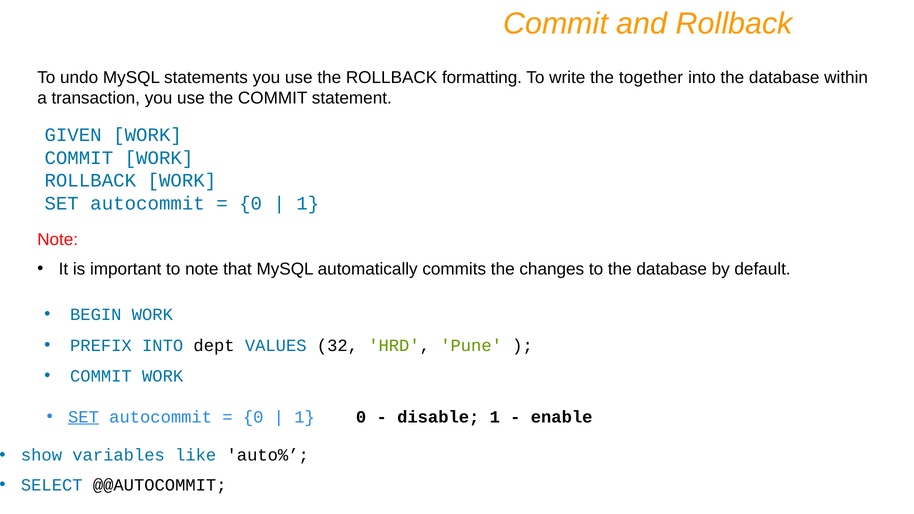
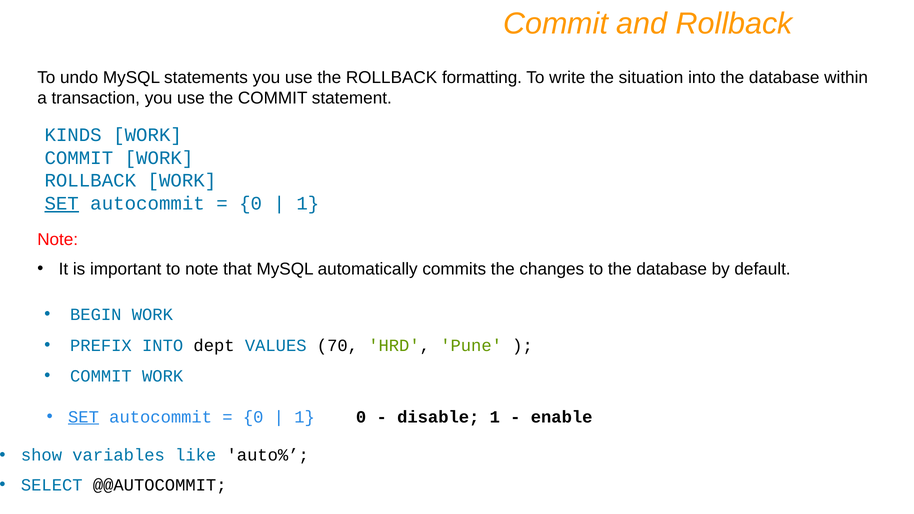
together: together -> situation (651, 78)
GIVEN: GIVEN -> KINDS (73, 135)
SET underline: none -> present (62, 204)
32: 32 -> 70 (337, 345)
